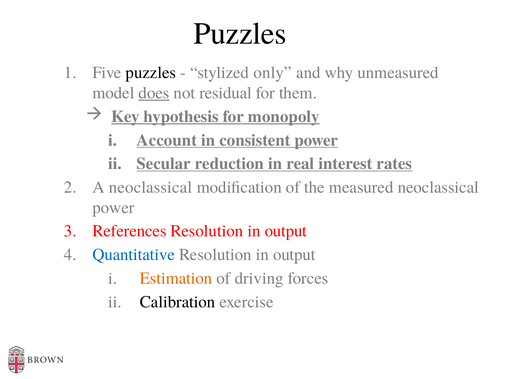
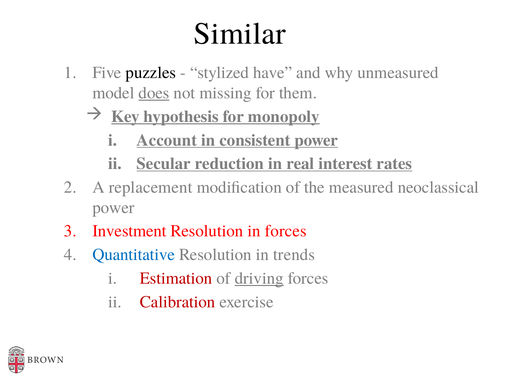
Puzzles: Puzzles -> Similar (240, 34)
only: only -> have (273, 73)
residual: residual -> missing (226, 93)
A neoclassical: neoclassical -> replacement (151, 187)
References: References -> Investment (129, 231)
output: output -> forces (286, 231)
output: output -> trends (294, 254)
Estimation colour: orange -> red (176, 278)
driving underline: none -> present (259, 278)
Calibration colour: black -> red (178, 302)
